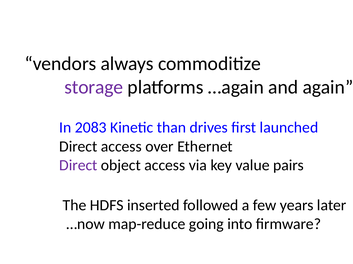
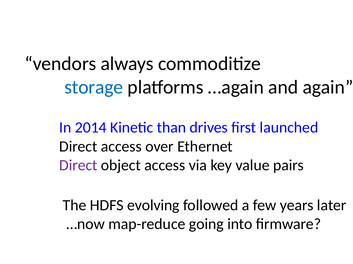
storage colour: purple -> blue (94, 87)
2083: 2083 -> 2014 (91, 128)
inserted: inserted -> evolving (153, 206)
